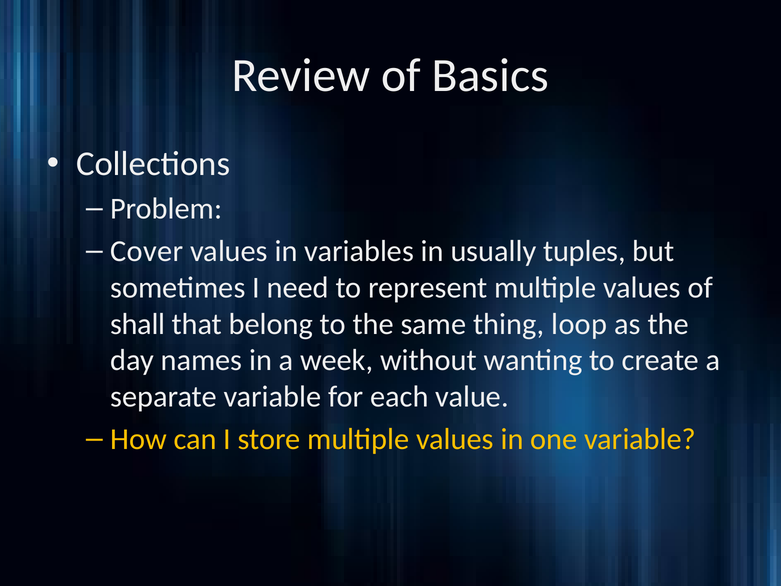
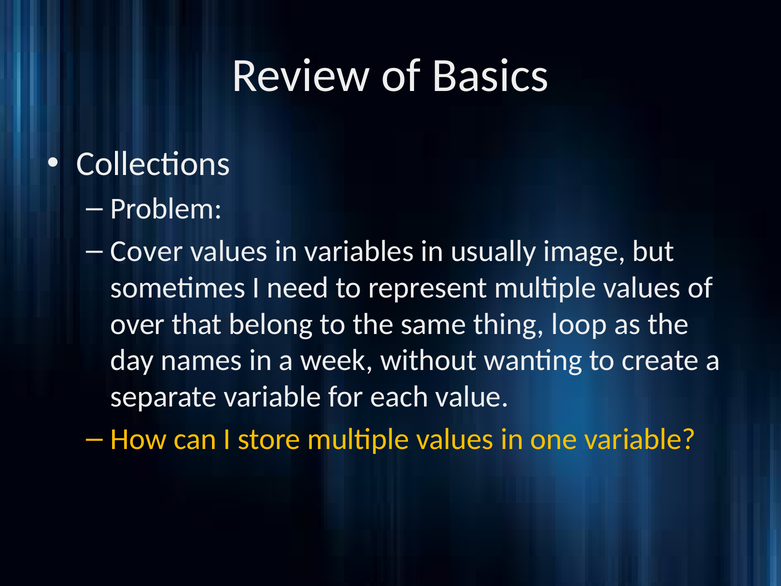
tuples: tuples -> image (584, 251)
shall: shall -> over (138, 324)
